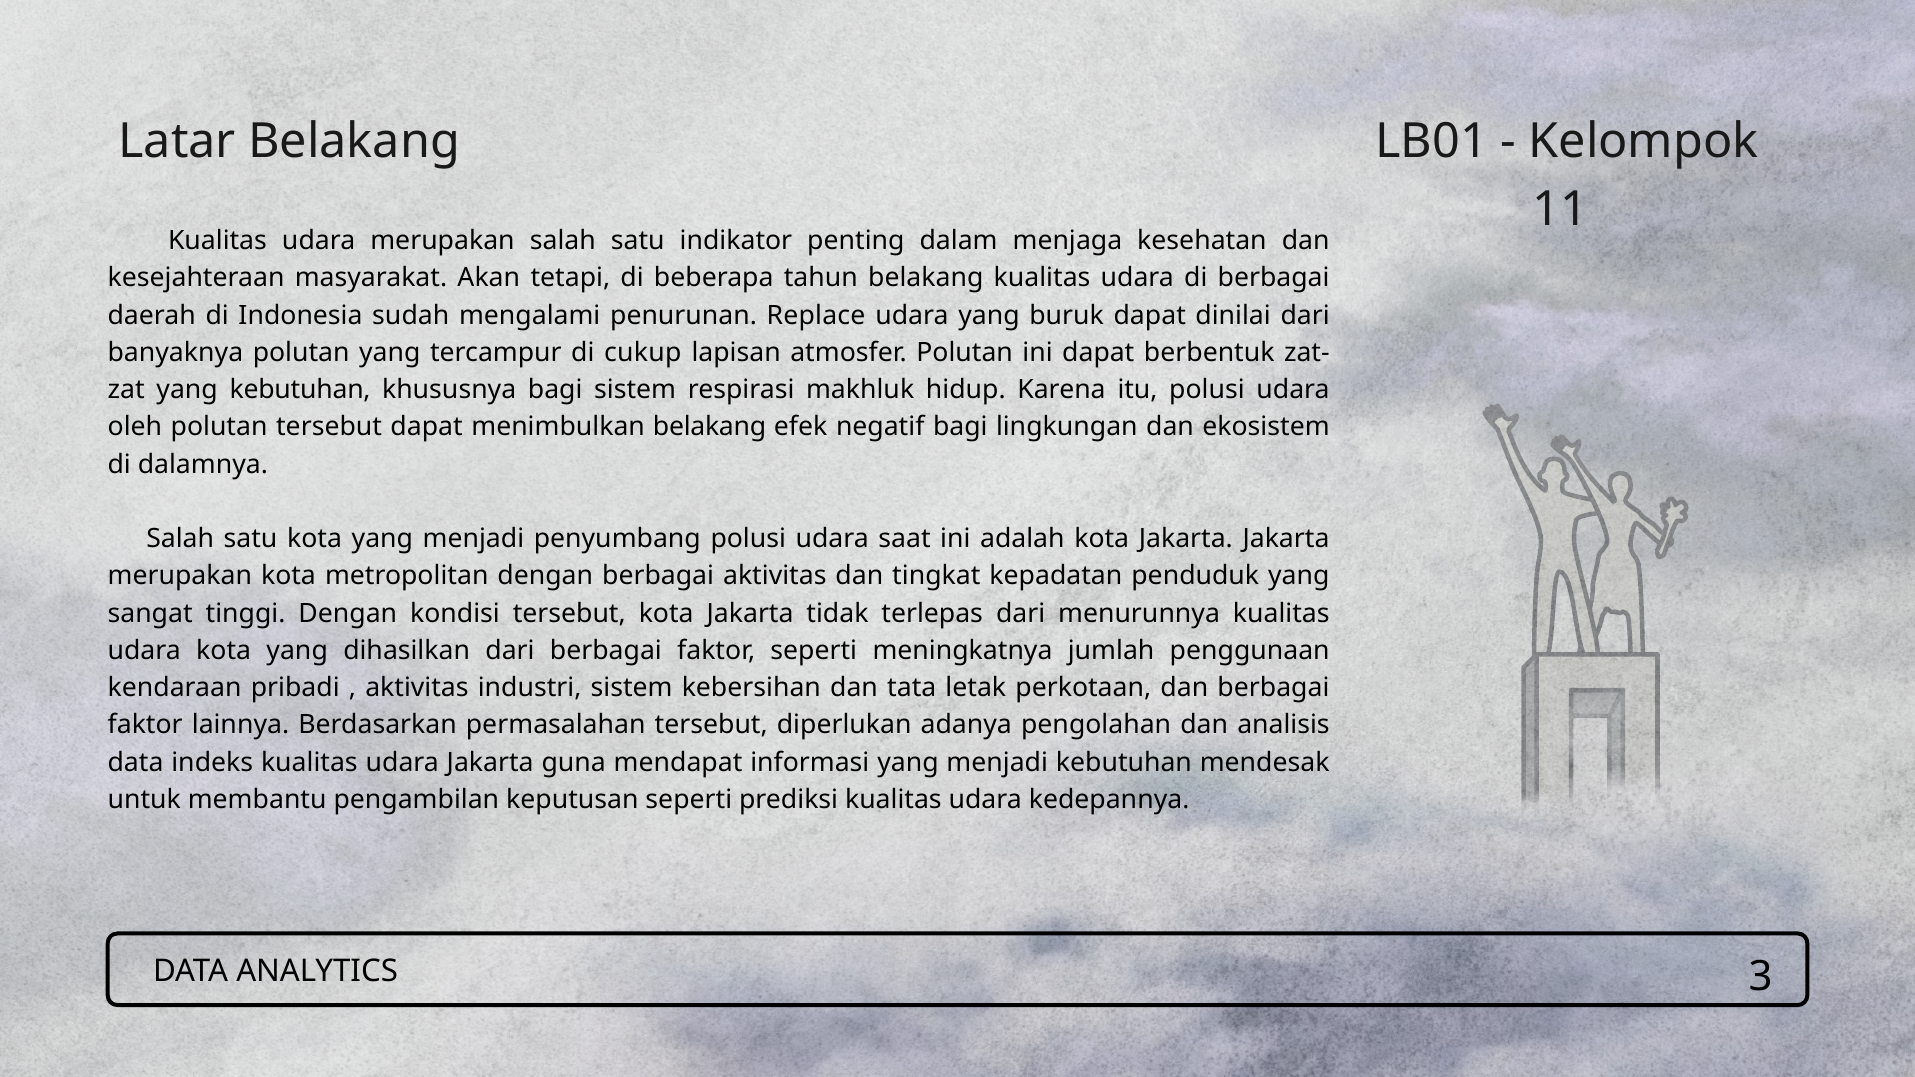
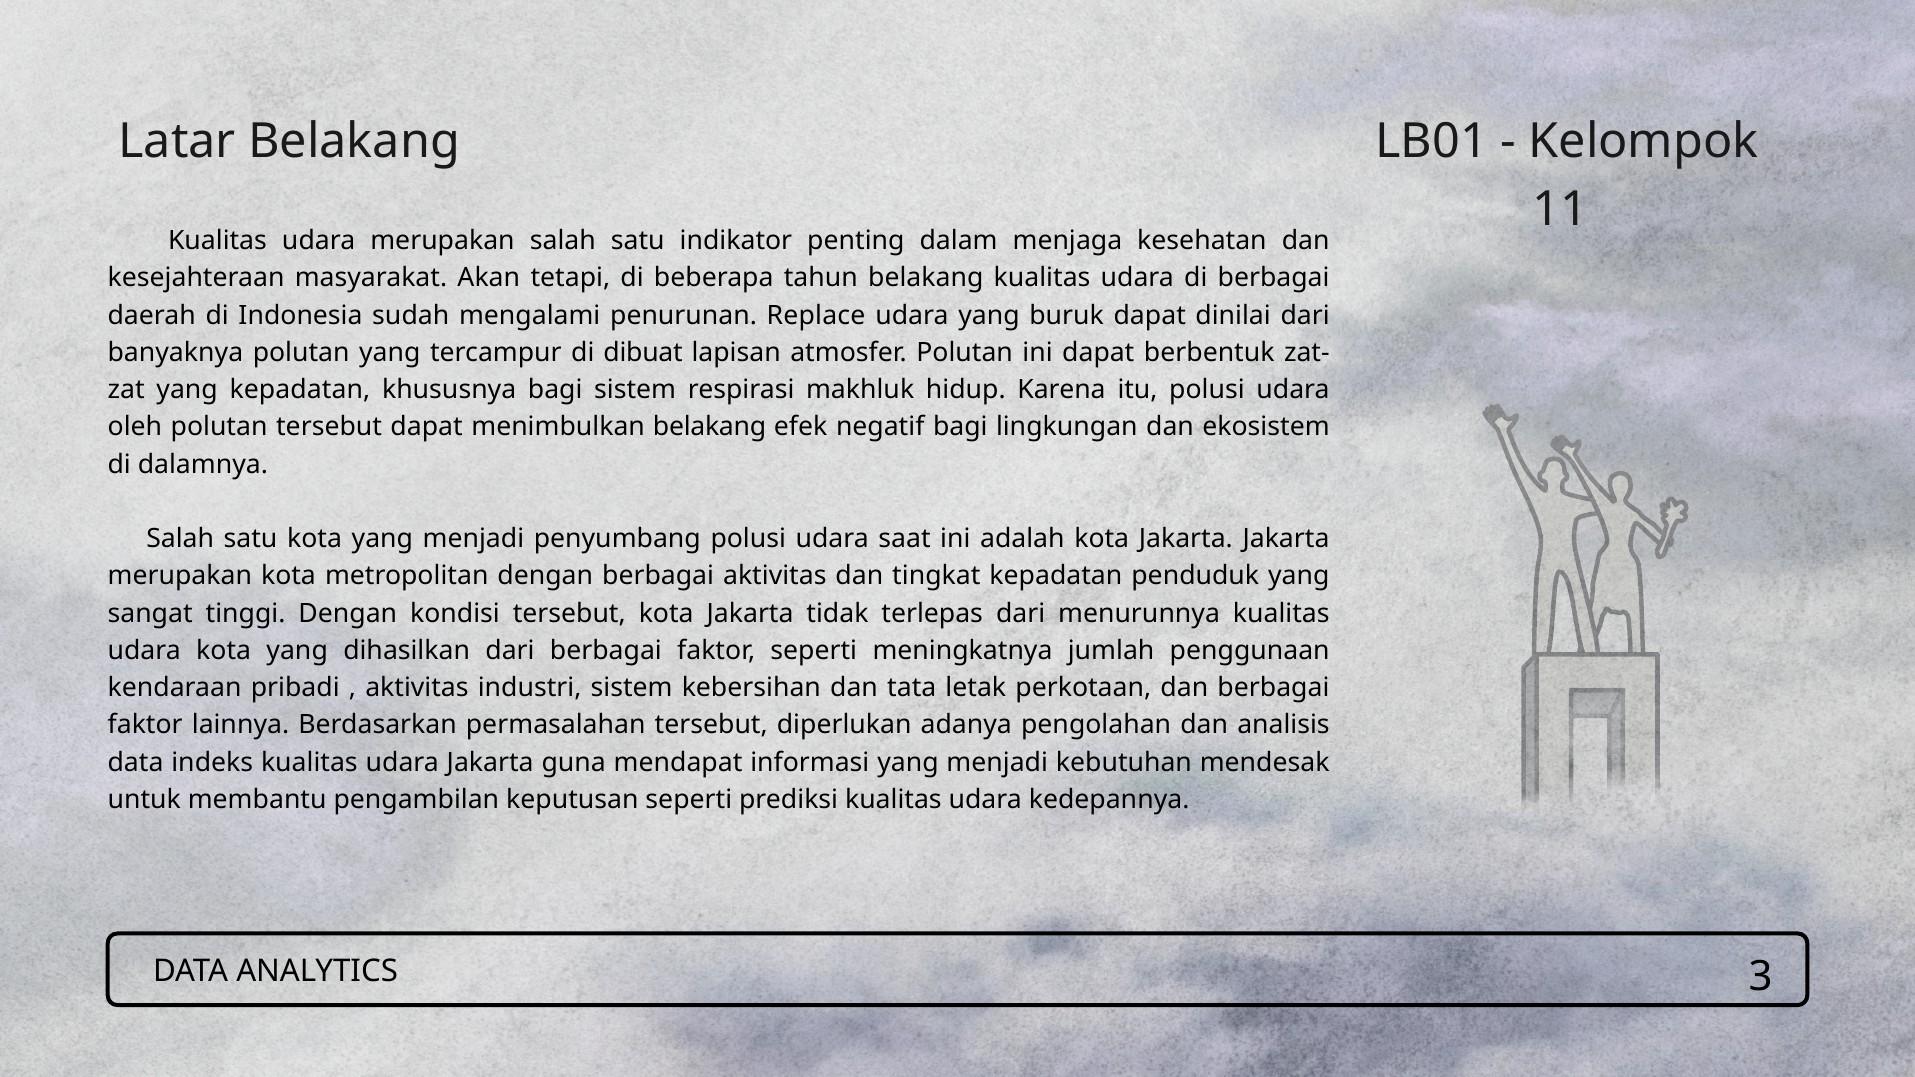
cukup: cukup -> dibuat (643, 353)
yang kebutuhan: kebutuhan -> kepadatan (300, 390)
